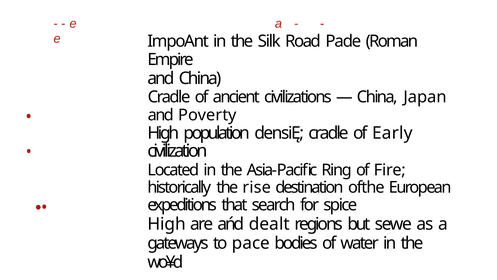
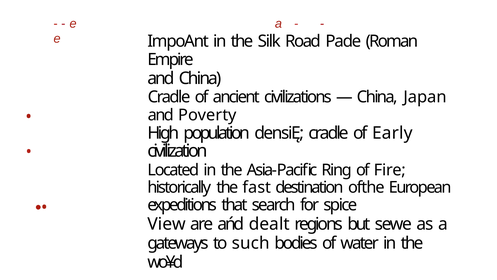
rise: rise -> fast (257, 187)
High: High -> View (167, 224)
pace: pace -> such (251, 243)
